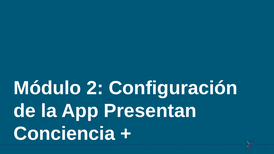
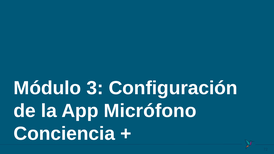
2: 2 -> 3 (95, 88)
Presentan: Presentan -> Micrófono (150, 111)
